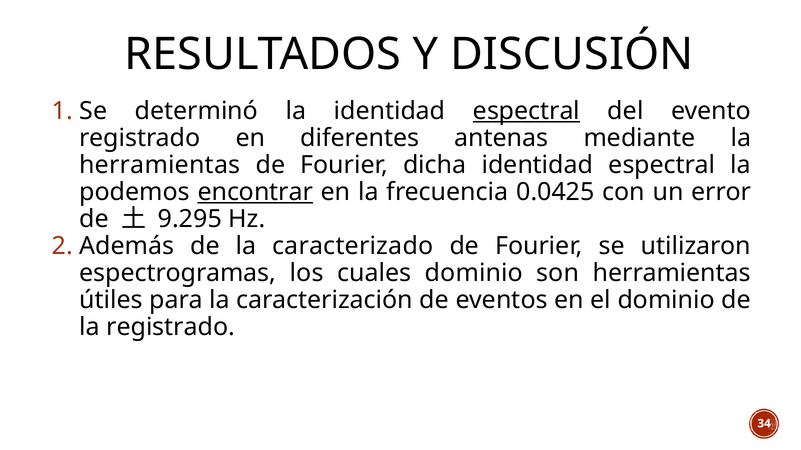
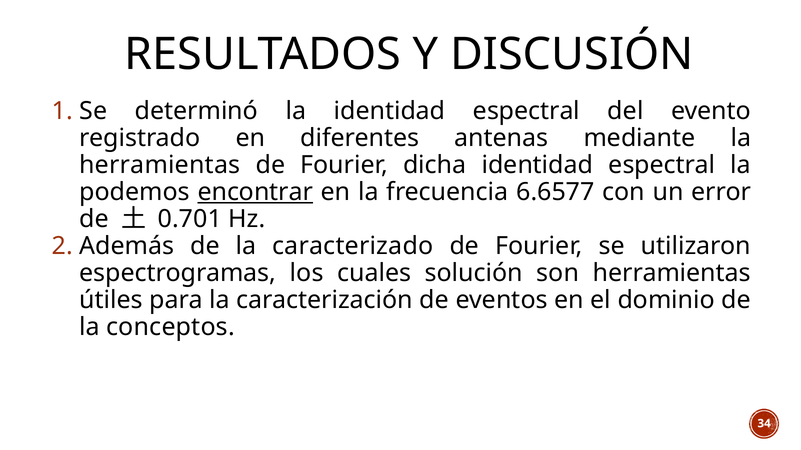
espectral underline: present -> none (526, 111)
0.0425: 0.0425 -> 6.6577 (555, 192)
9.295: 9.295 -> 0.701 (190, 219)
cuales dominio: dominio -> solución (474, 274)
la registrado: registrado -> conceptos (171, 328)
